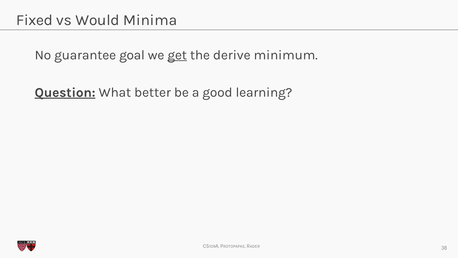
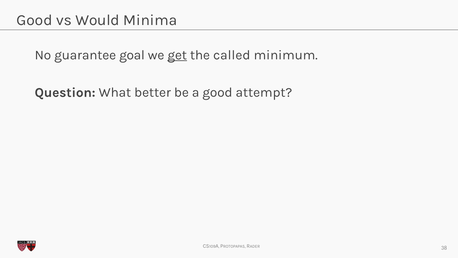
Fixed: Fixed -> Good (34, 20)
derive: derive -> called (232, 55)
Question underline: present -> none (65, 92)
learning: learning -> attempt (264, 92)
